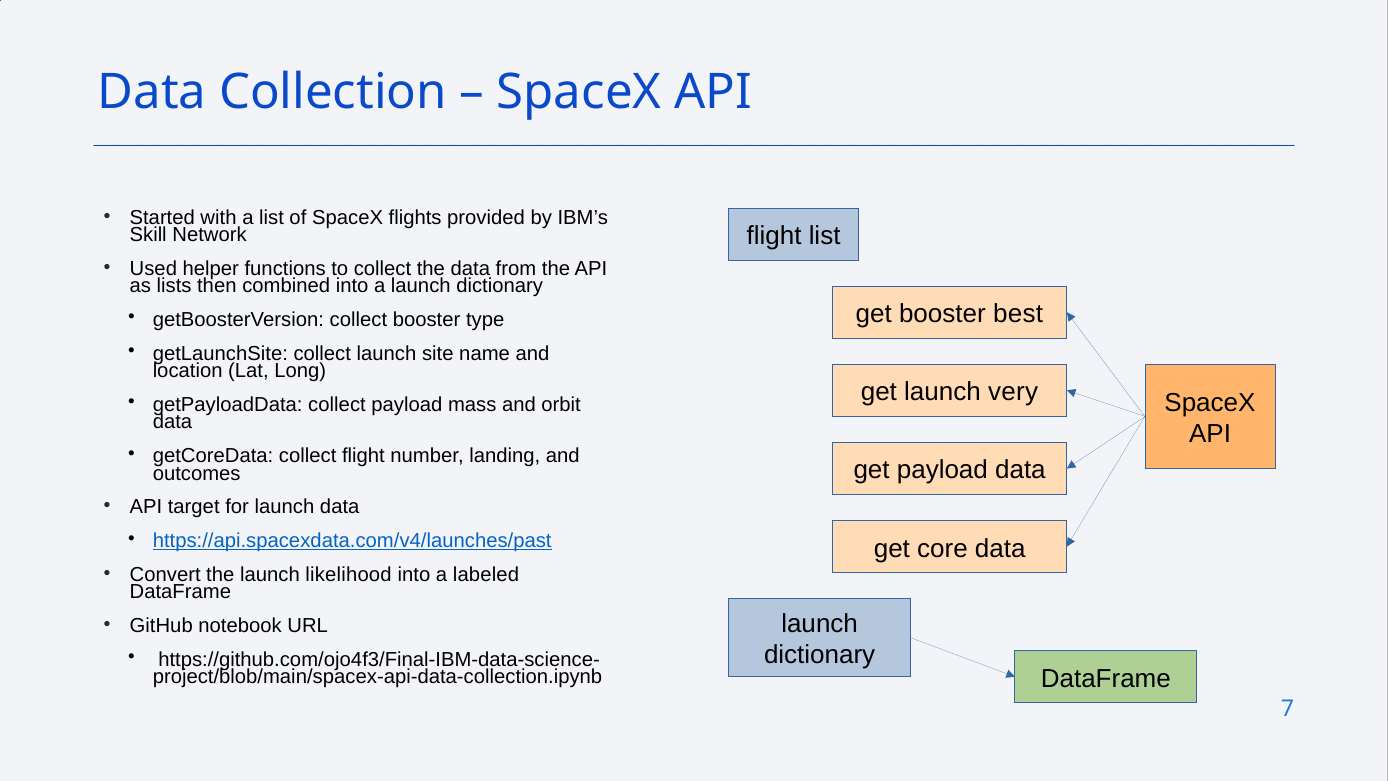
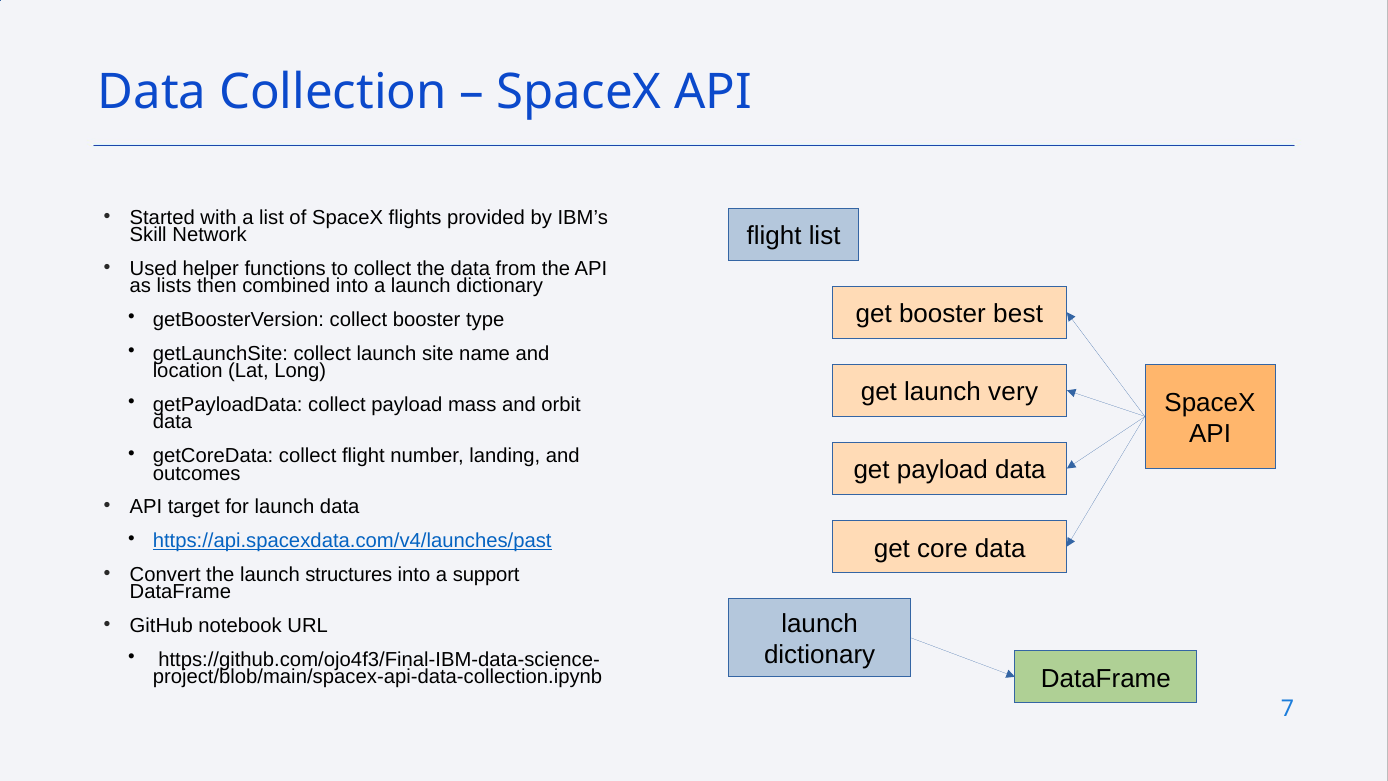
likelihood: likelihood -> structures (349, 574)
labeled: labeled -> support (486, 574)
